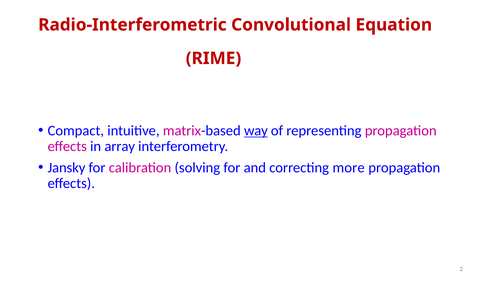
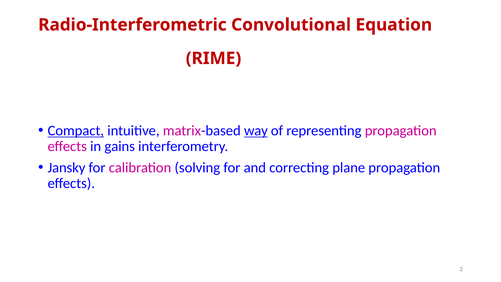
Compact underline: none -> present (76, 131)
array: array -> gains (120, 146)
more: more -> plane (349, 167)
